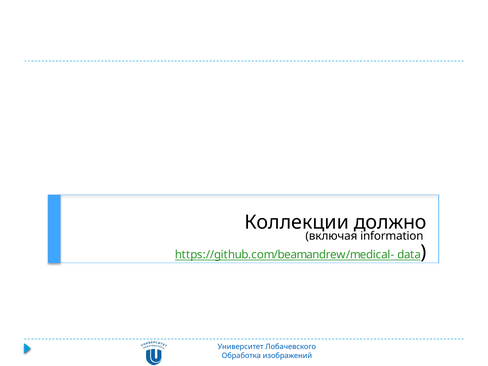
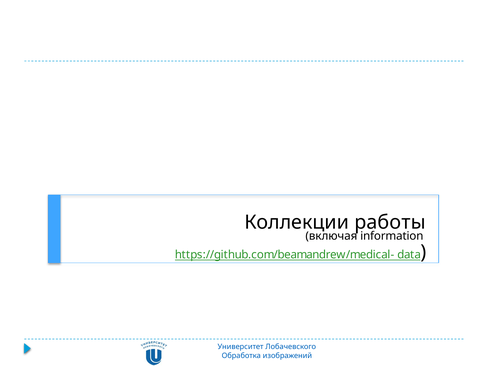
должно: должно -> работы (390, 222)
